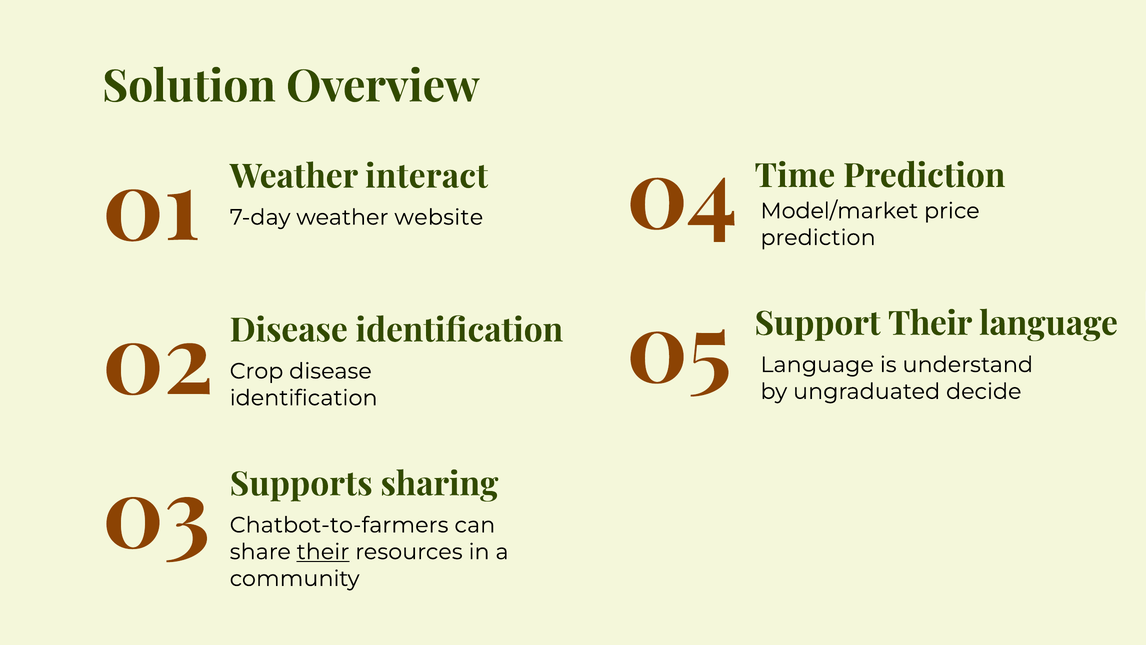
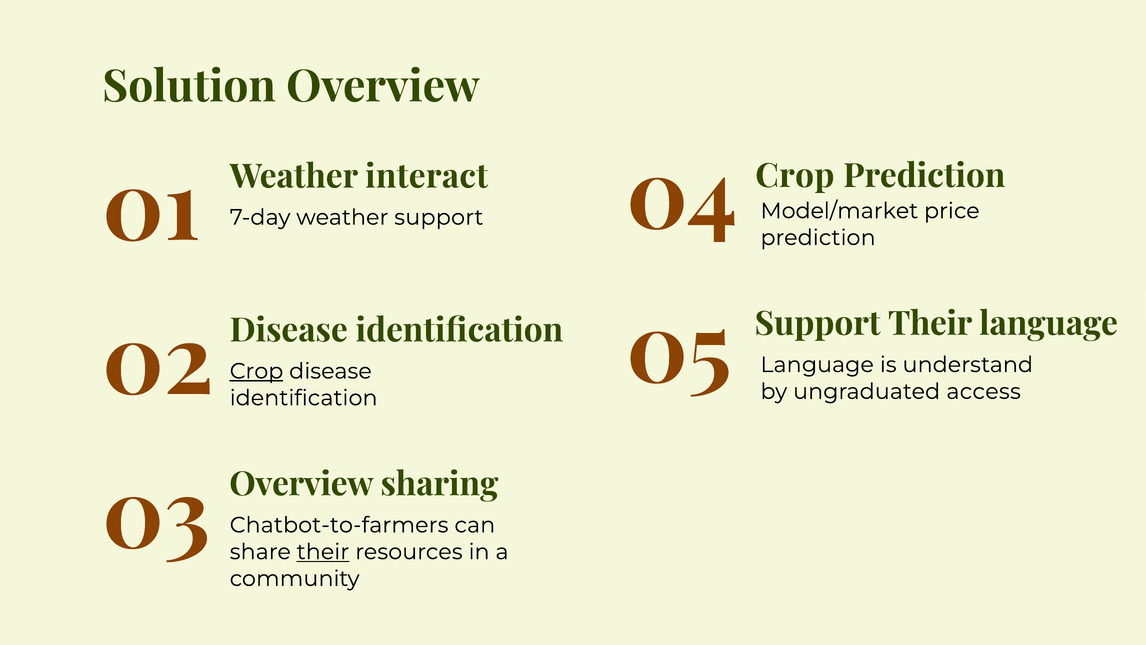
04 Time: Time -> Crop (795, 176)
website: website -> support (439, 217)
Crop underline: none -> present (257, 371)
decide: decide -> access (984, 391)
03 Supports: Supports -> Overview (301, 484)
